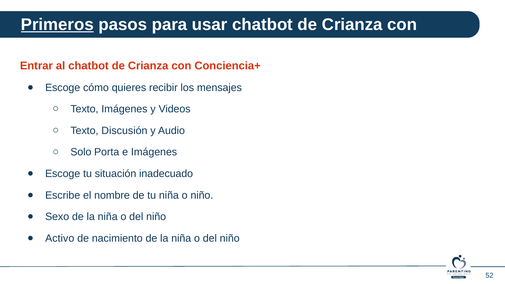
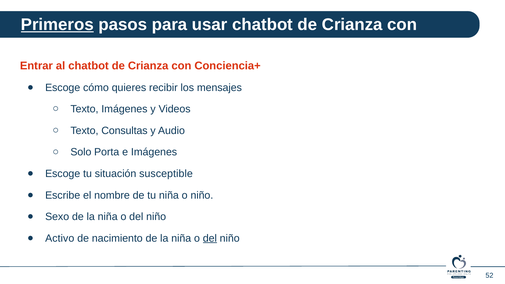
Discusión: Discusión -> Consultas (124, 131)
inadecuado: inadecuado -> susceptible (166, 174)
del underline: none -> present (210, 238)
